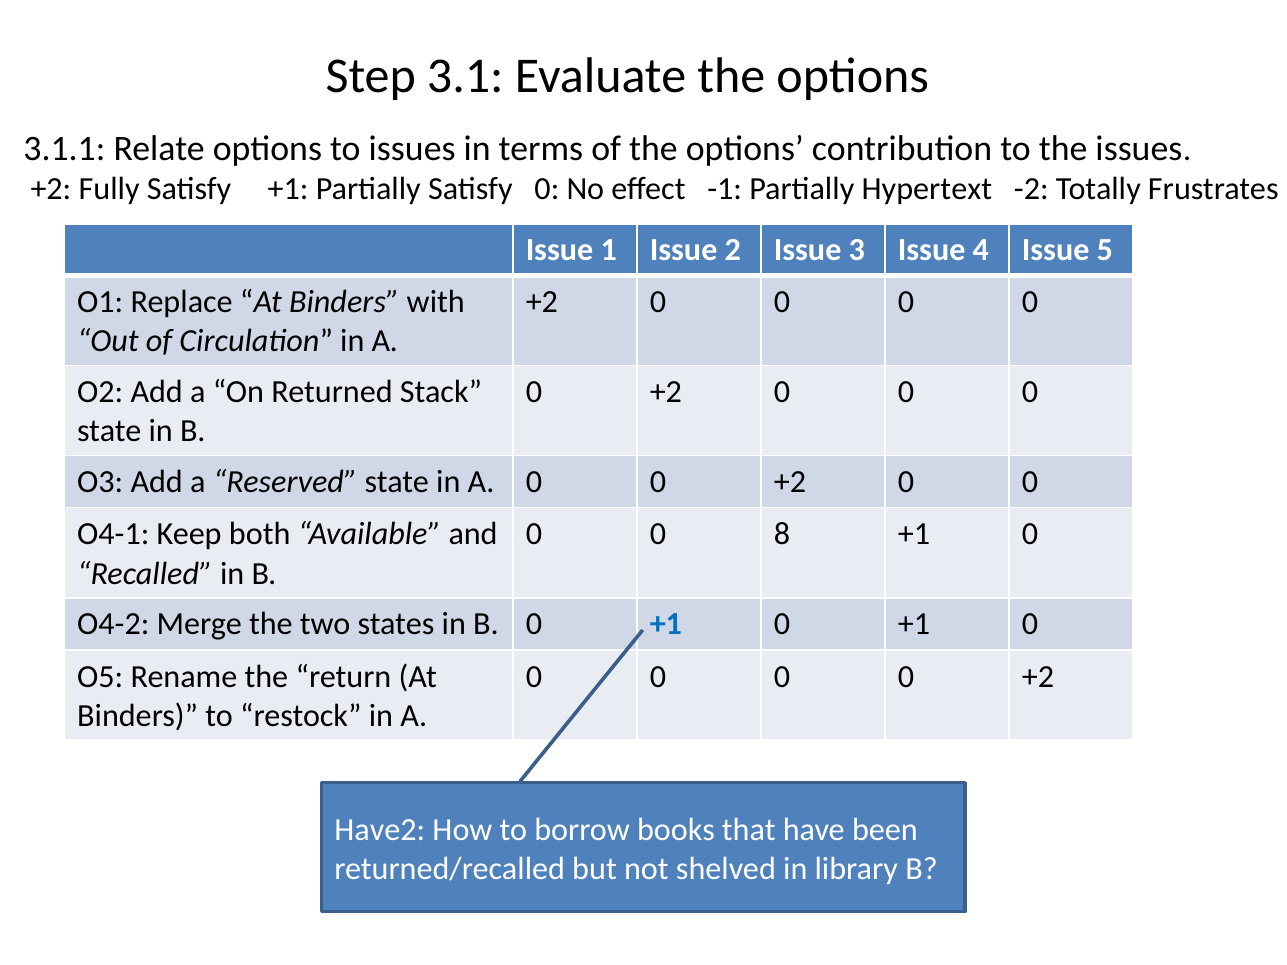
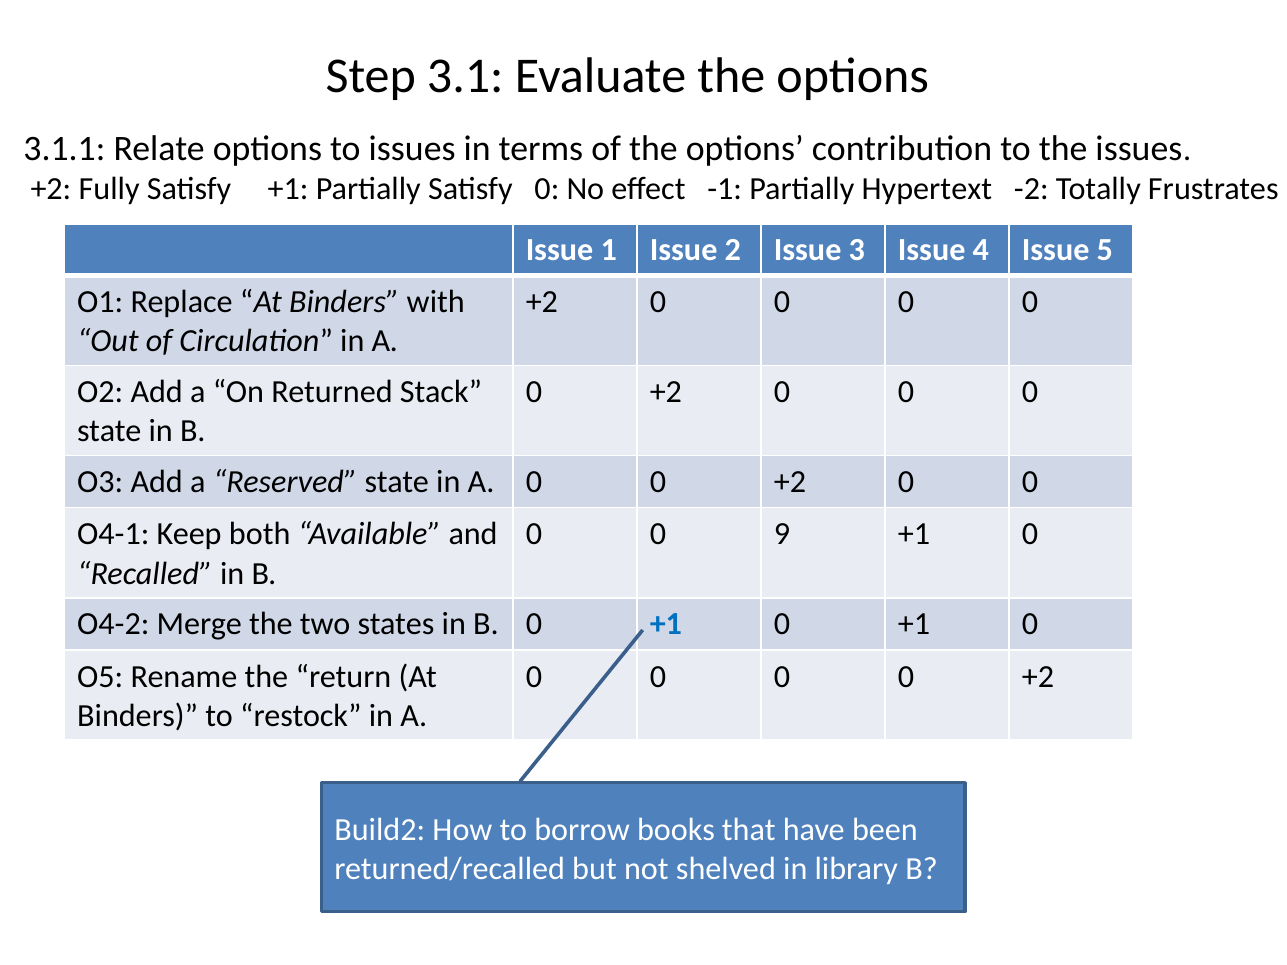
8: 8 -> 9 (782, 534)
Have2: Have2 -> Build2 (380, 830)
